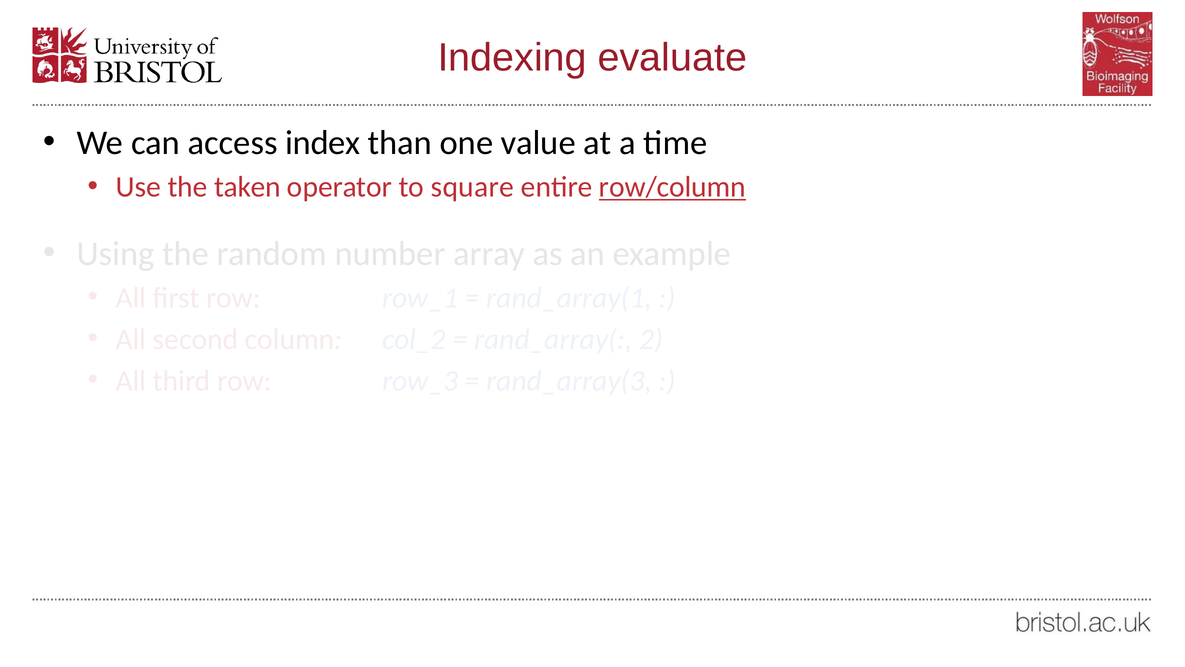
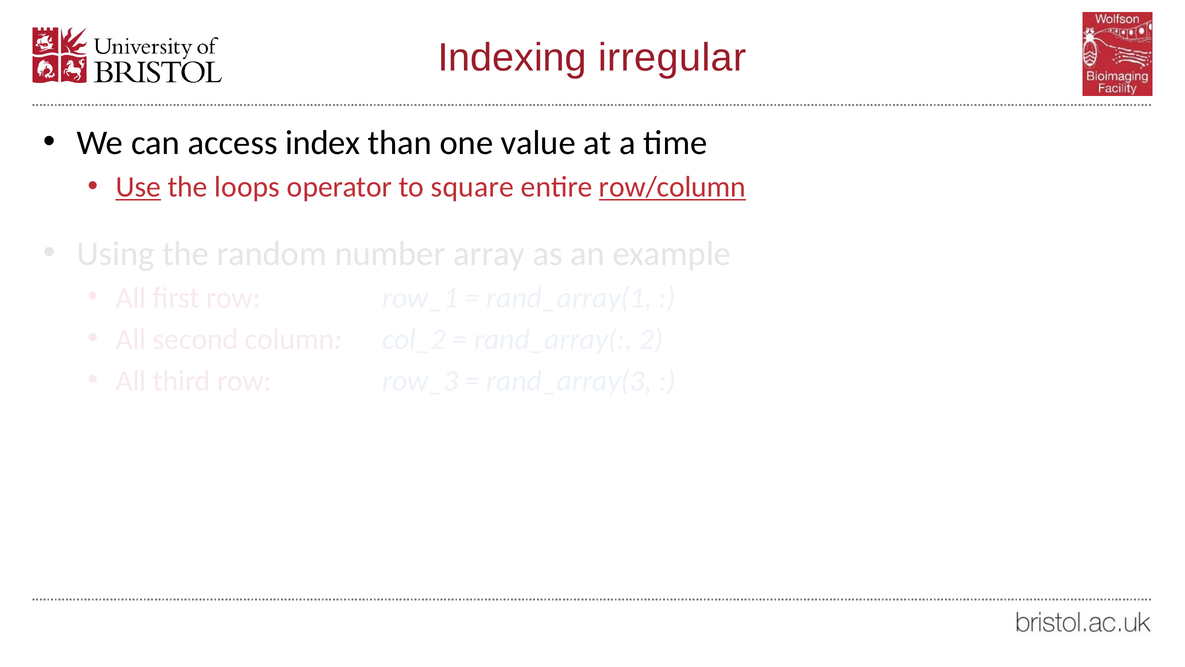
evaluate: evaluate -> irregular (672, 58)
Use underline: none -> present (138, 187)
taken: taken -> loops (247, 187)
